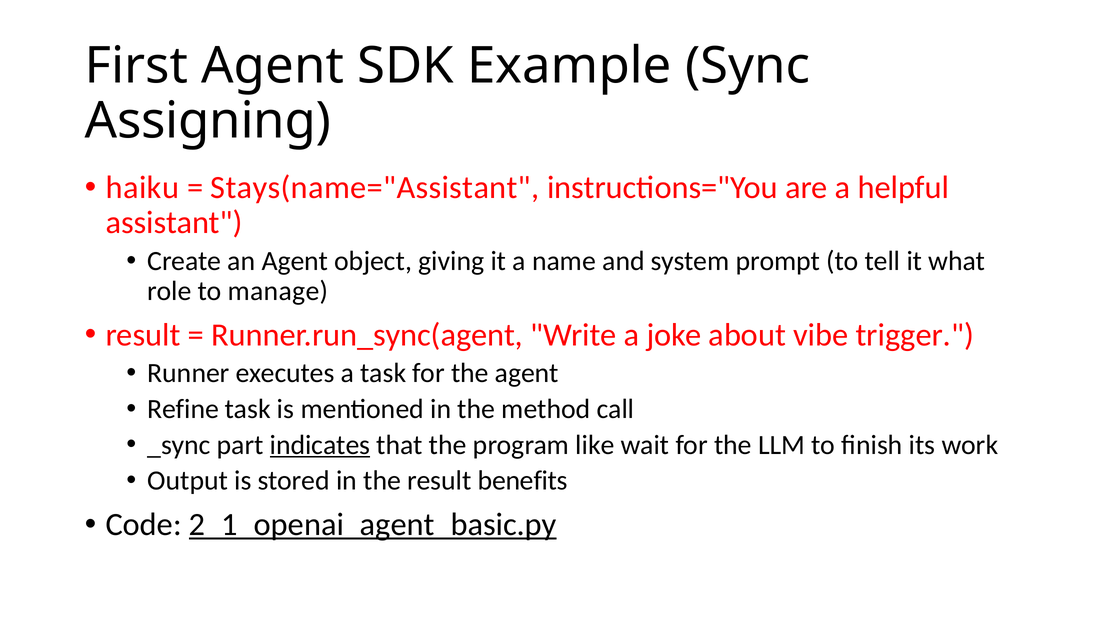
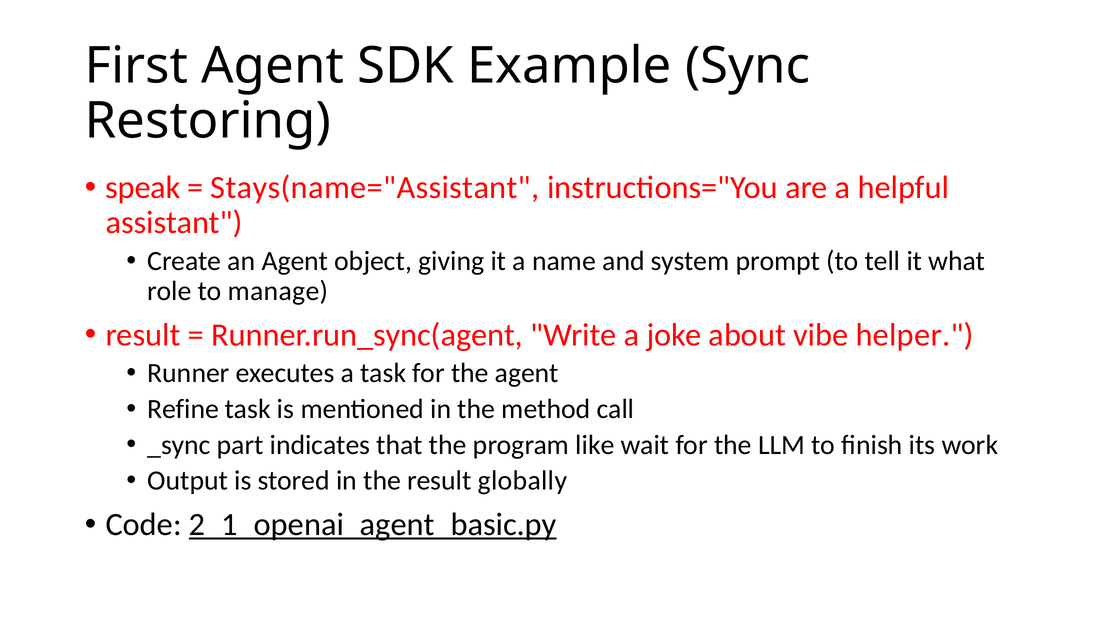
Assigning: Assigning -> Restoring (208, 121)
haiku: haiku -> speak (143, 188)
trigger: trigger -> helper (915, 335)
indicates underline: present -> none (320, 445)
benefits: benefits -> globally (522, 481)
